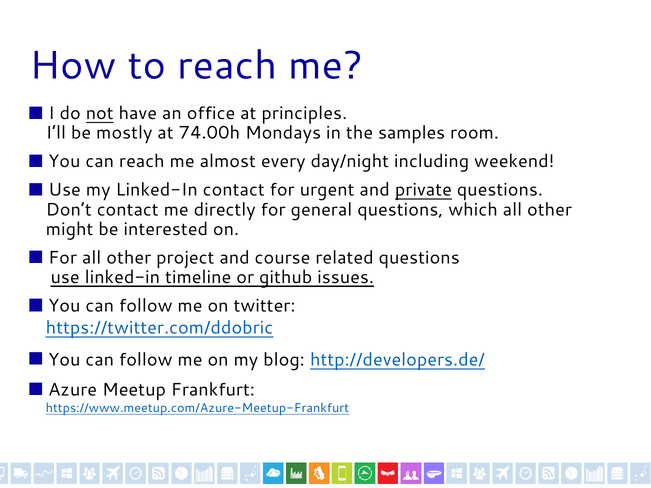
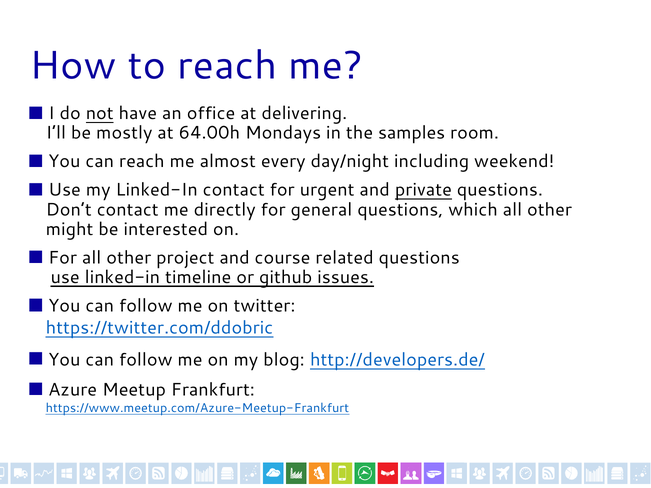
principles: principles -> delivering (304, 113)
74.00h: 74.00h -> 64.00h (209, 133)
